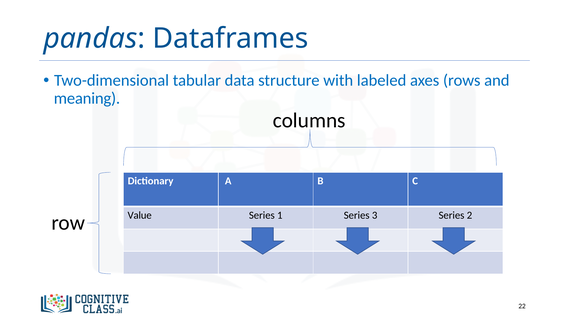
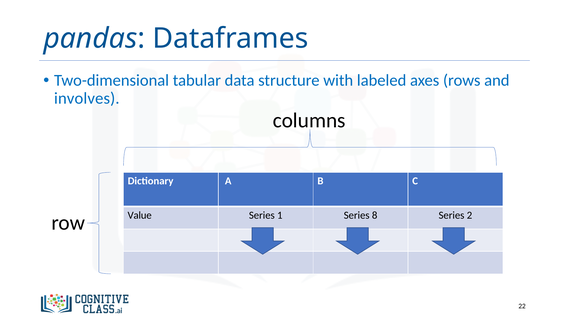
meaning: meaning -> involves (87, 98)
3: 3 -> 8 (375, 215)
